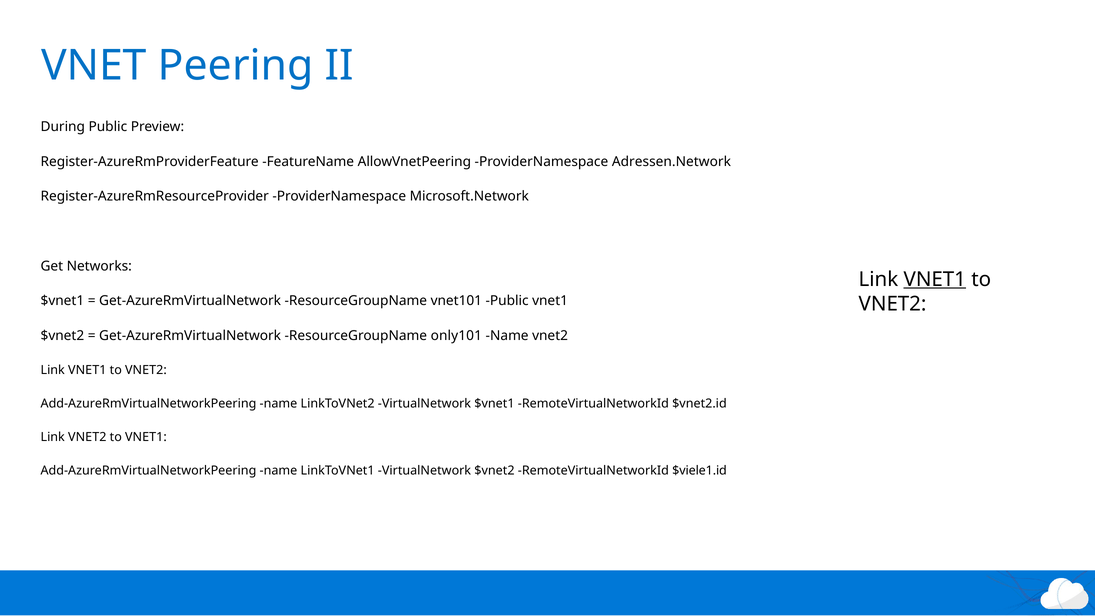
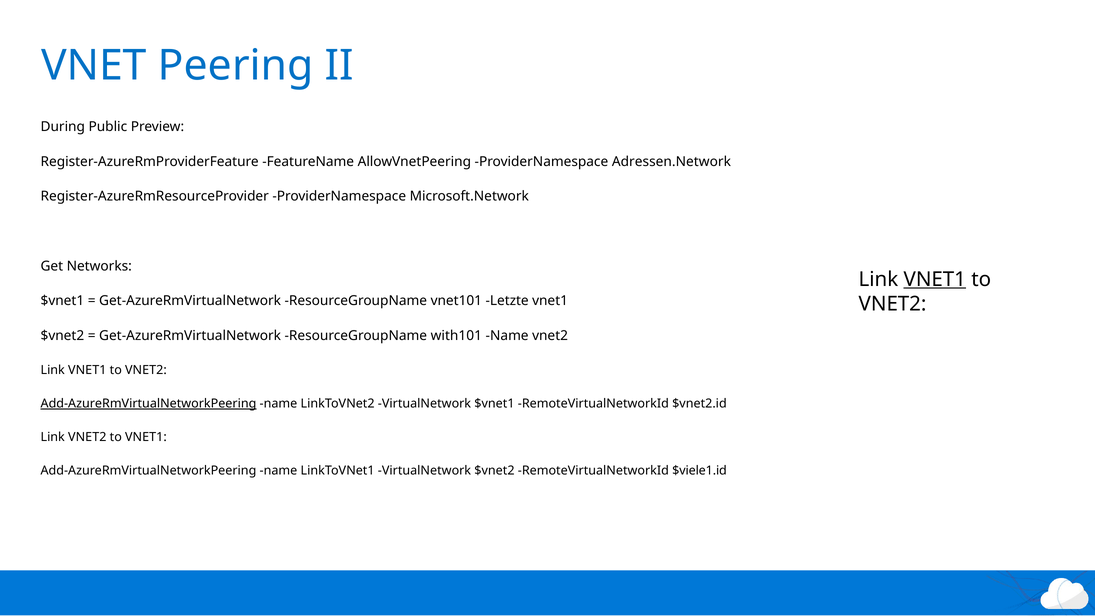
vnet101 Public: Public -> Letzte (507, 301)
only101: only101 -> with101 (456, 336)
Add-AzureRmVirtualNetworkPeering underline: none -> present (148, 403)
